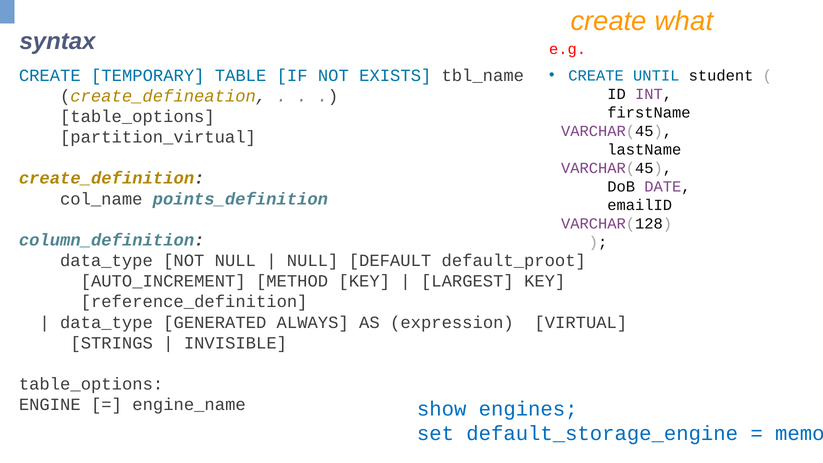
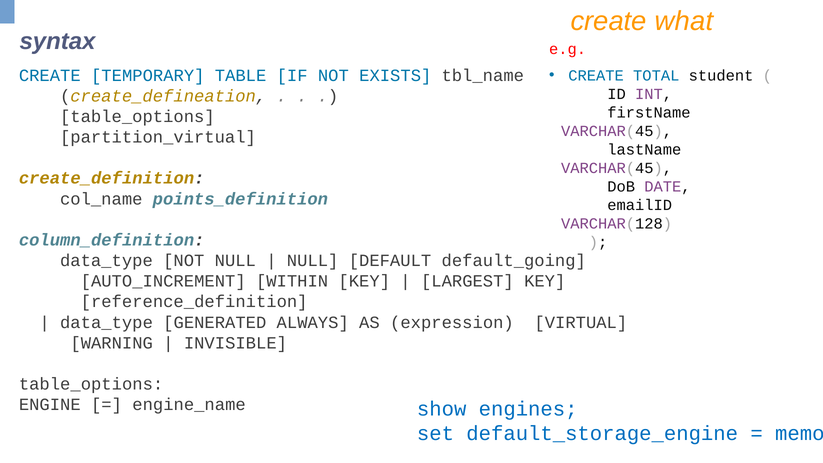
UNTIL: UNTIL -> TOTAL (656, 76)
default_proot: default_proot -> default_going (514, 261)
METHOD: METHOD -> WITHIN (292, 281)
STRINGS: STRINGS -> WARNING (112, 343)
